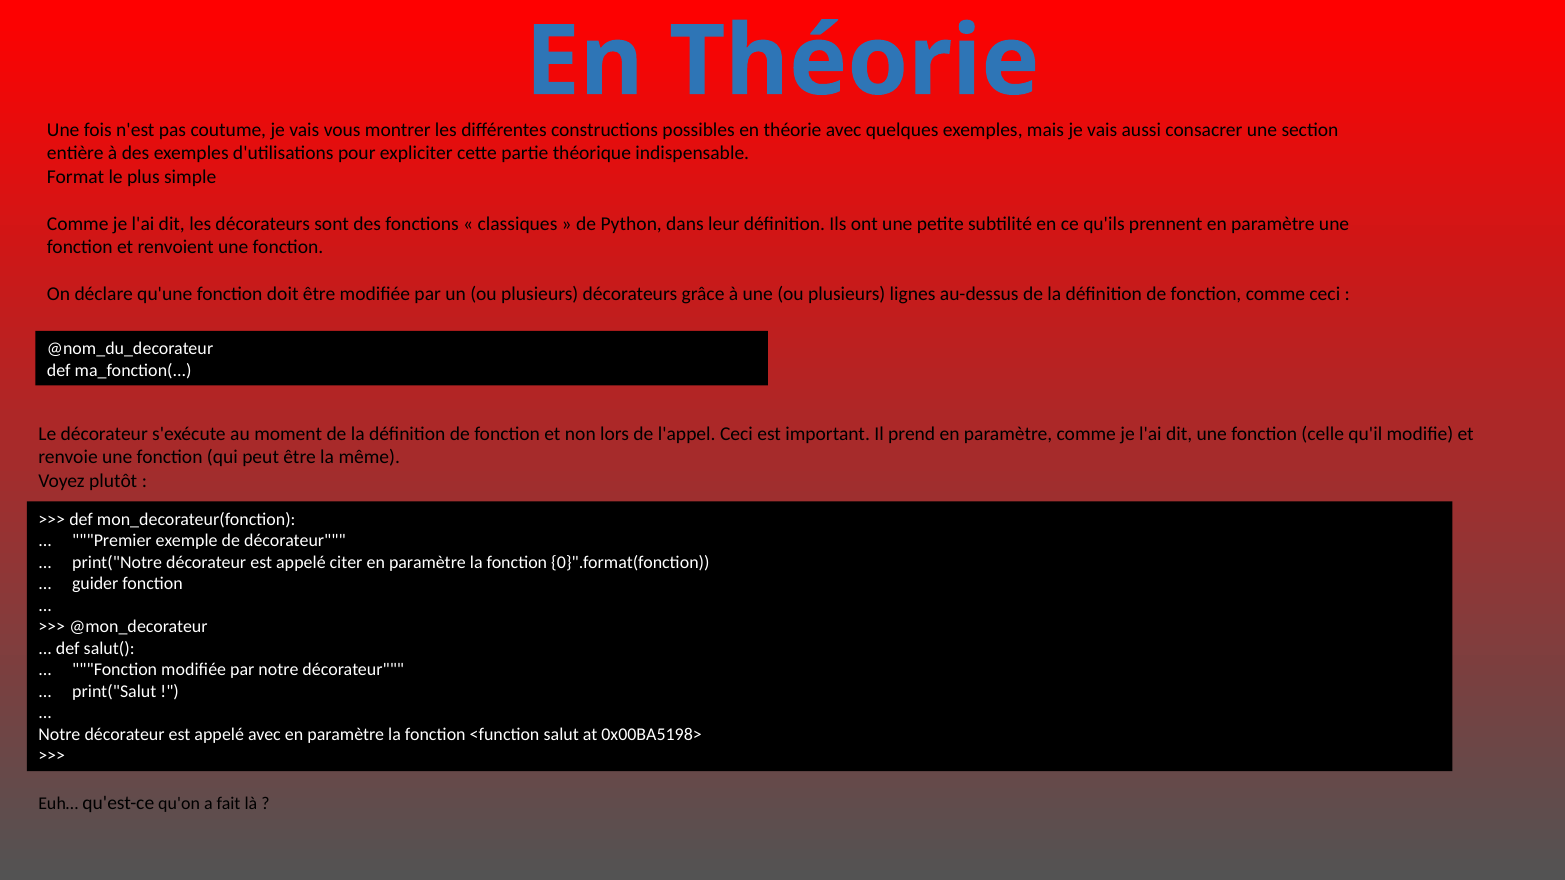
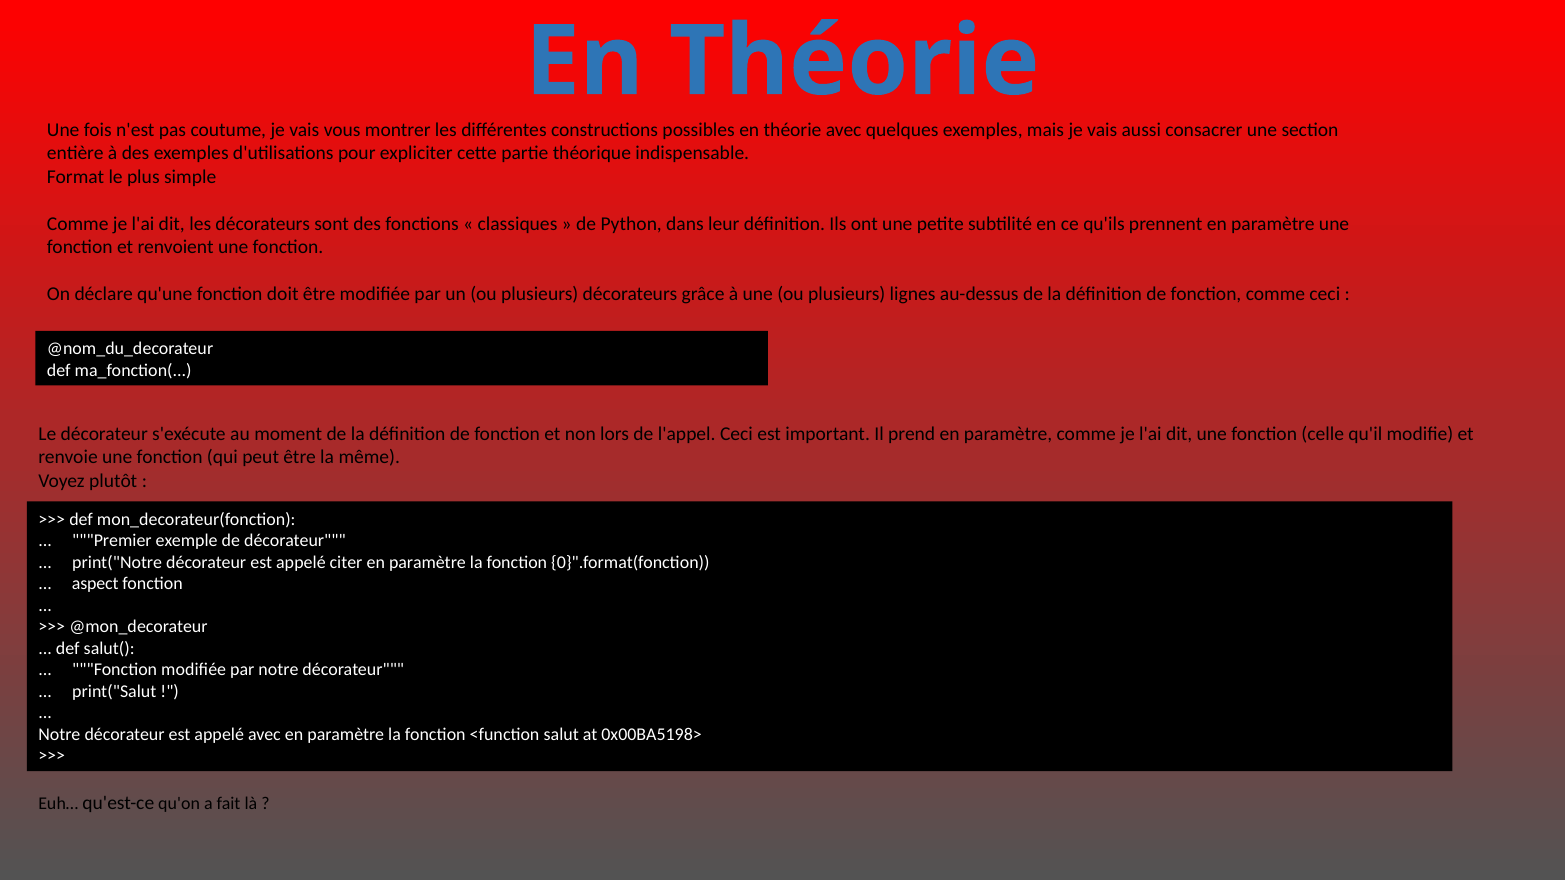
guider: guider -> aspect (95, 584)
